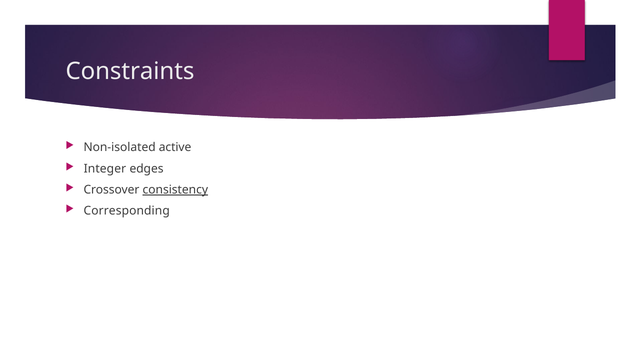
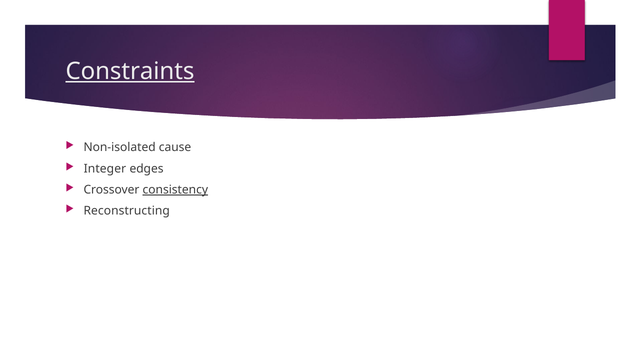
Constraints underline: none -> present (130, 71)
active: active -> cause (175, 147)
Corresponding: Corresponding -> Reconstructing (127, 211)
